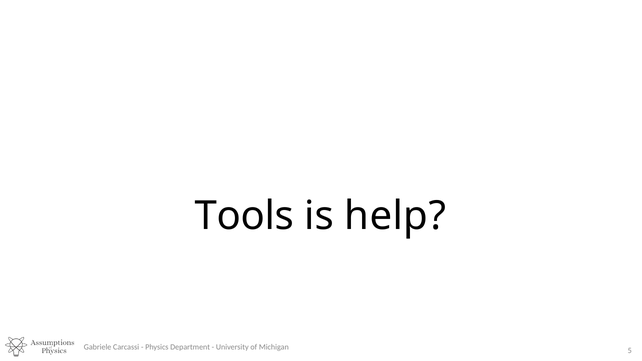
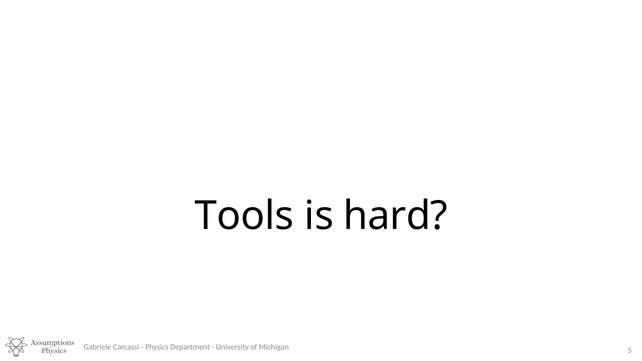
help: help -> hard (396, 216)
